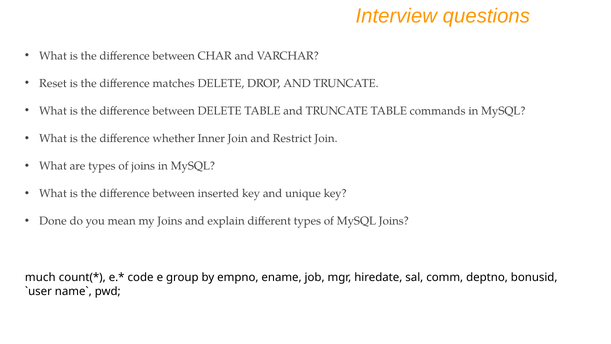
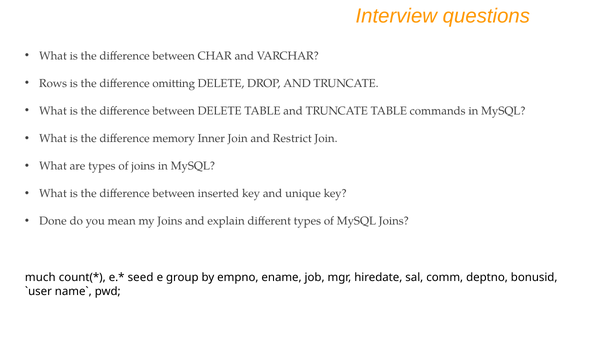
Reset: Reset -> Rows (53, 83)
matches: matches -> omitting (174, 83)
whether: whether -> memory (174, 138)
code: code -> seed (141, 277)
